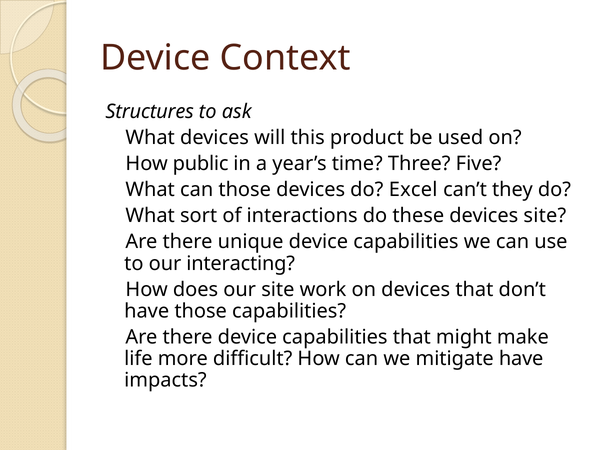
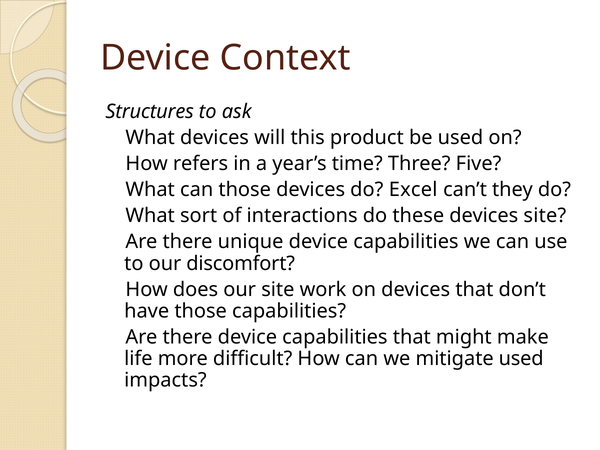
public: public -> refers (201, 164)
interacting: interacting -> discomfort (241, 263)
mitigate have: have -> used (521, 359)
